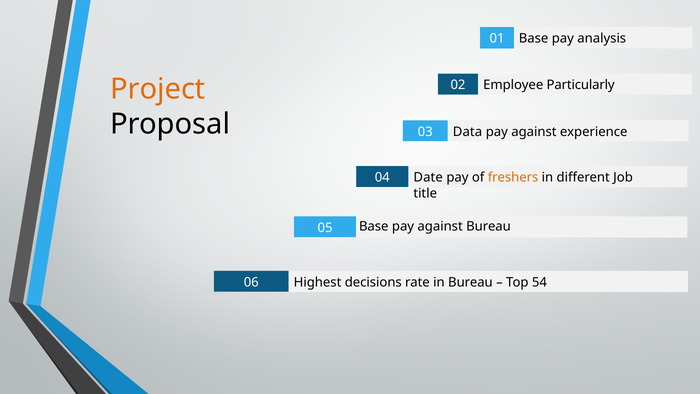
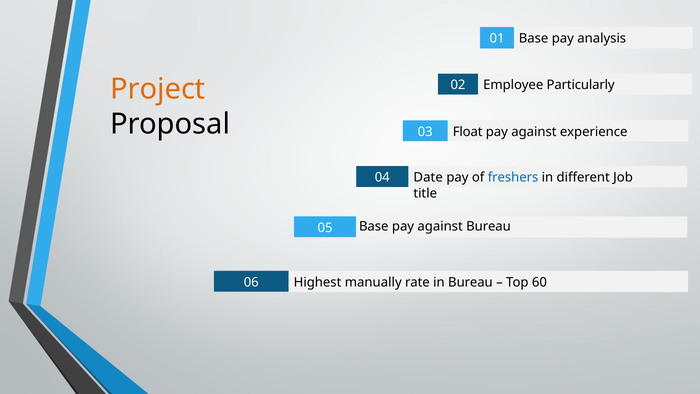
Data: Data -> Float (468, 132)
freshers colour: orange -> blue (513, 177)
decisions: decisions -> manually (373, 282)
54: 54 -> 60 (539, 282)
